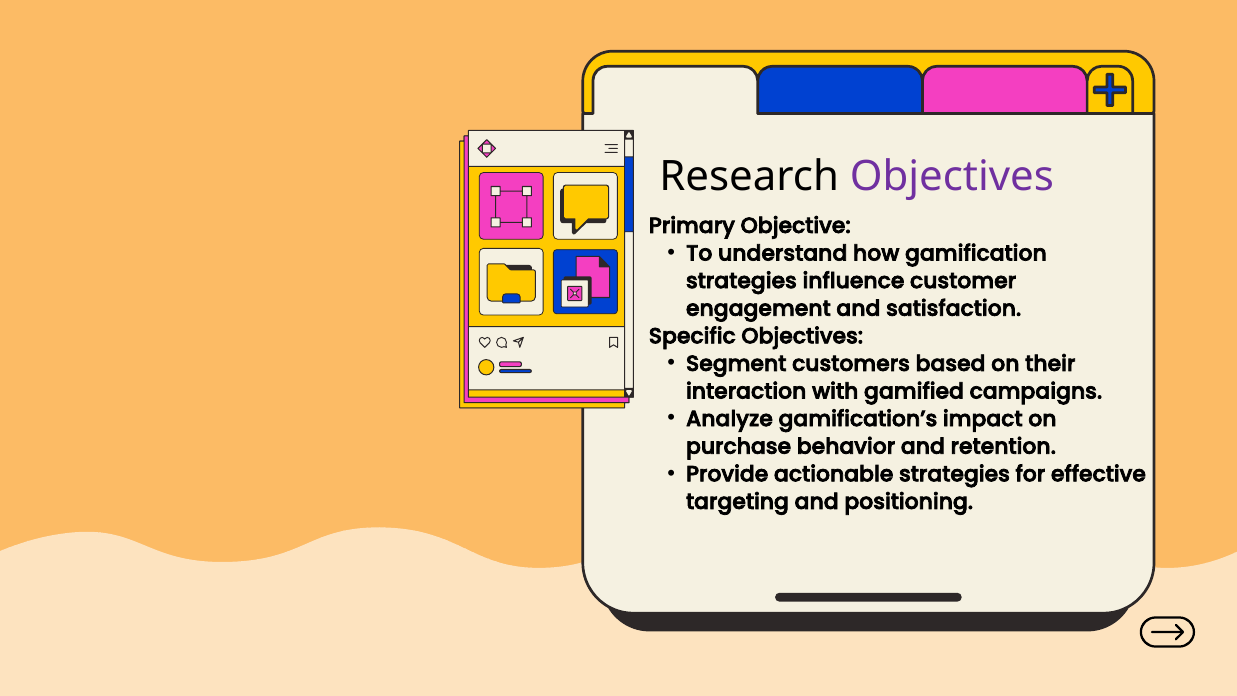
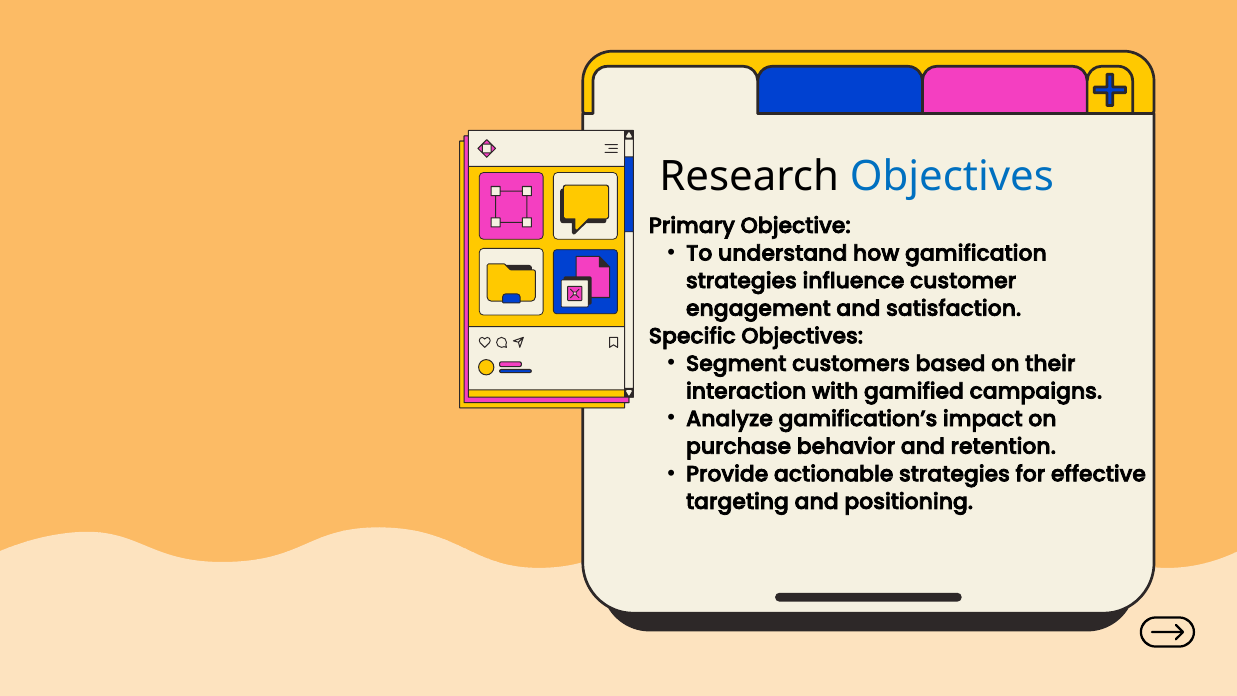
Objectives colour: purple -> blue (952, 177)
